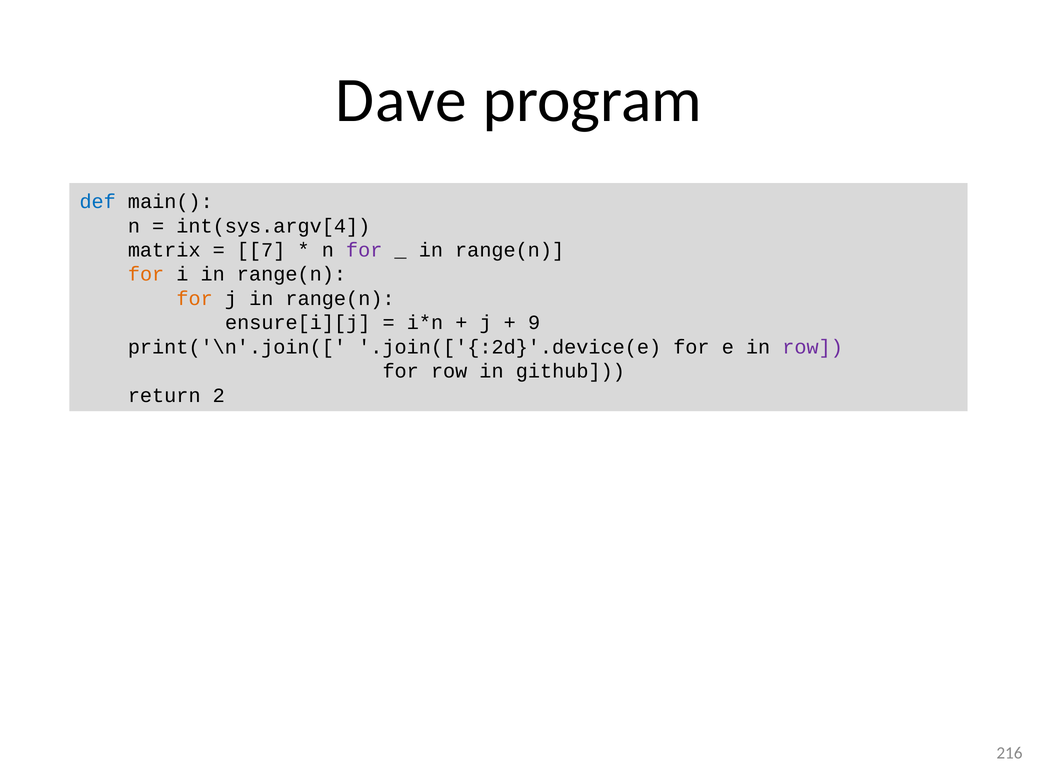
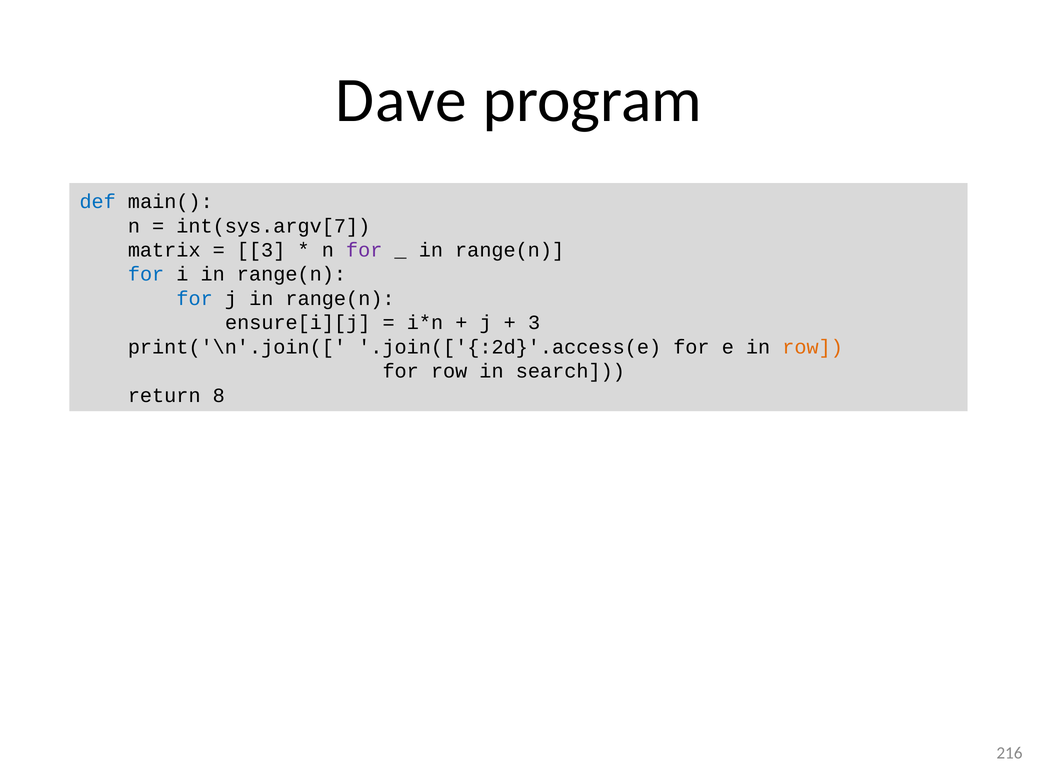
int(sys.argv[4: int(sys.argv[4 -> int(sys.argv[7 (273, 226)
7: 7 -> 3 (261, 250)
for colour: orange -> blue (146, 274)
for colour: orange -> blue (195, 298)
9: 9 -> 3 (534, 323)
.join(['{:2d}'.device(e: .join(['{:2d}'.device(e -> .join(['{:2d}'.access(e (510, 347)
row colour: purple -> orange (813, 347)
github: github -> search (570, 371)
2: 2 -> 8 (219, 395)
